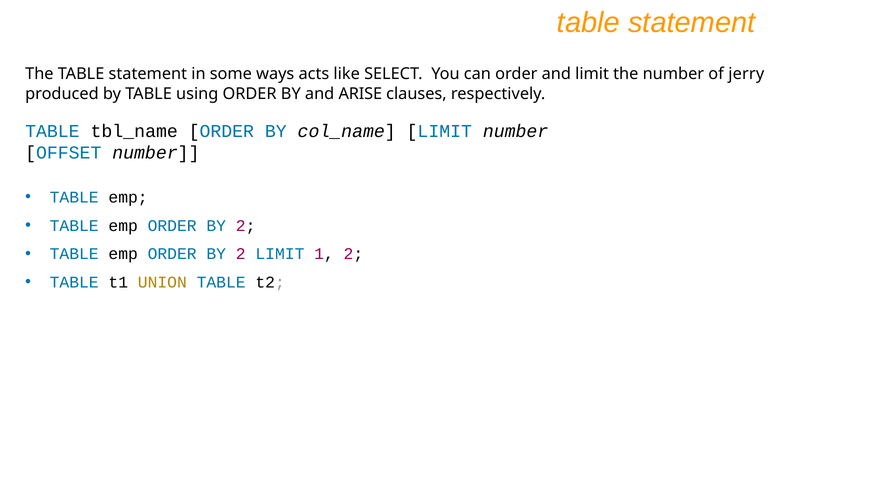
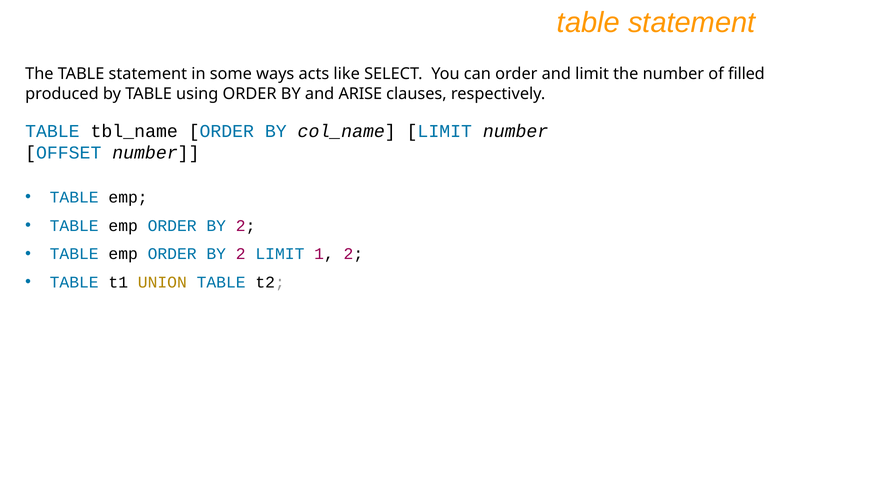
jerry: jerry -> filled (746, 74)
